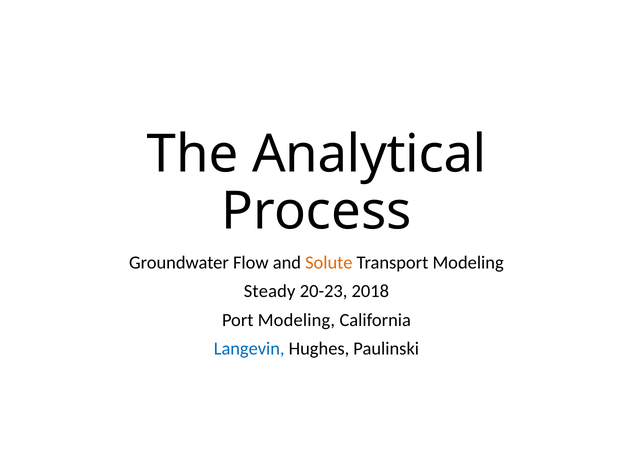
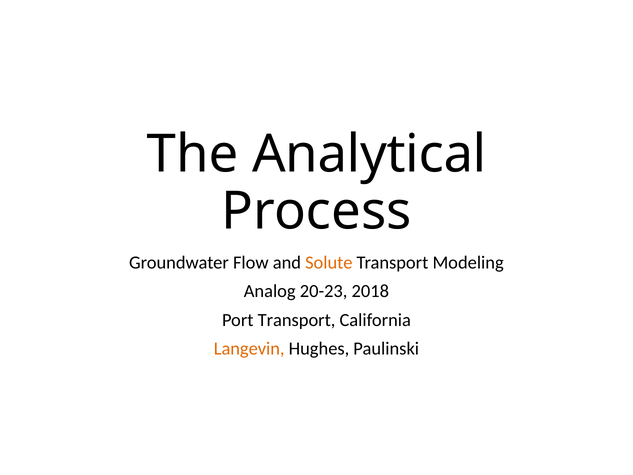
Steady: Steady -> Analog (270, 291)
Port Modeling: Modeling -> Transport (297, 320)
Langevin colour: blue -> orange (249, 349)
